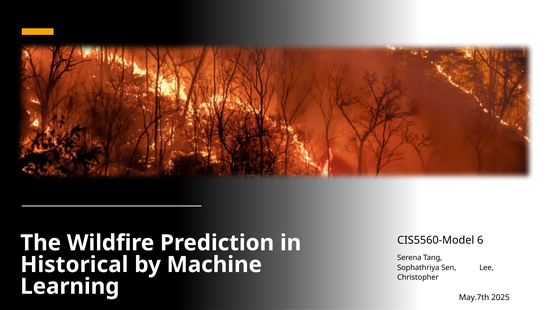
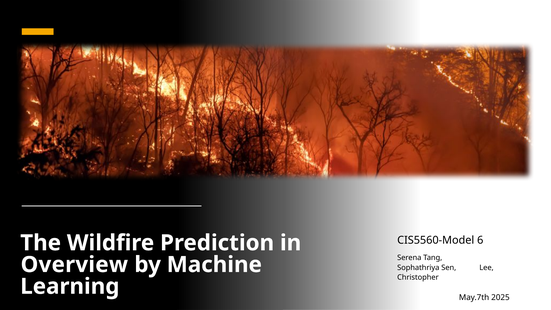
Historical: Historical -> Overview (74, 265)
